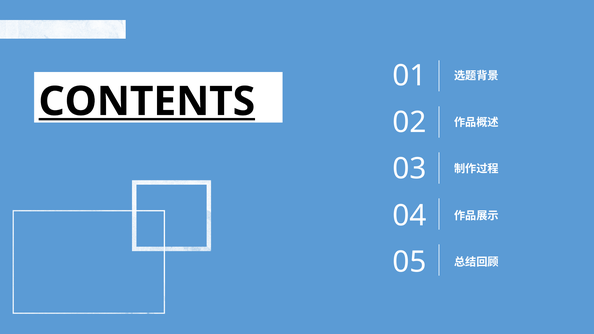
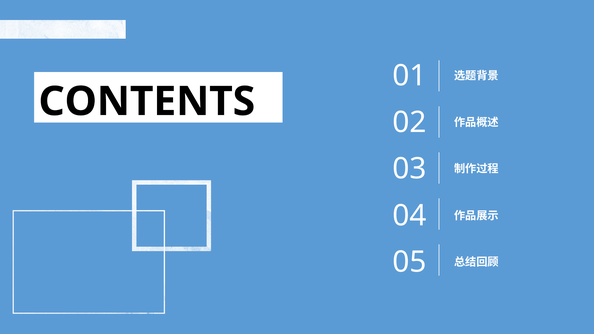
CONTENTS underline: present -> none (147, 102)
